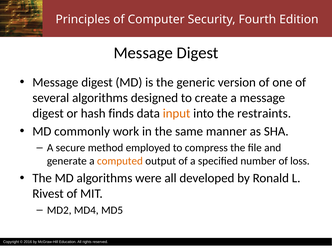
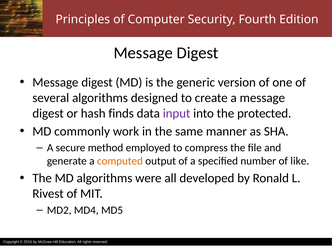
input colour: orange -> purple (177, 113)
restraints: restraints -> protected (264, 113)
loss: loss -> like (300, 161)
